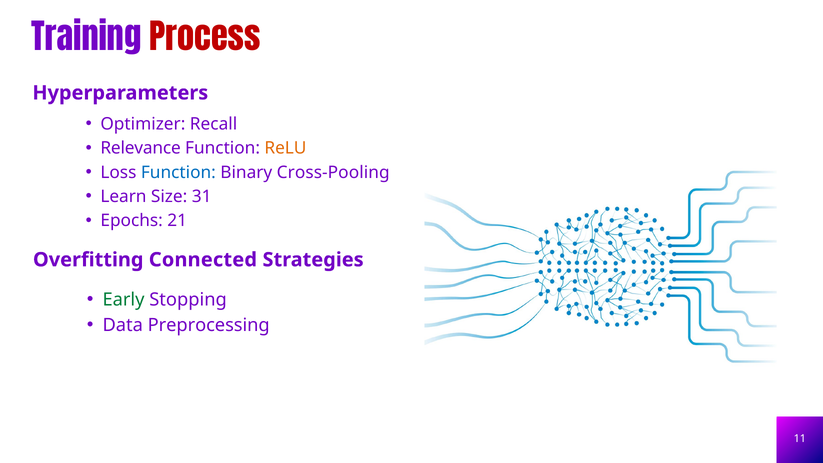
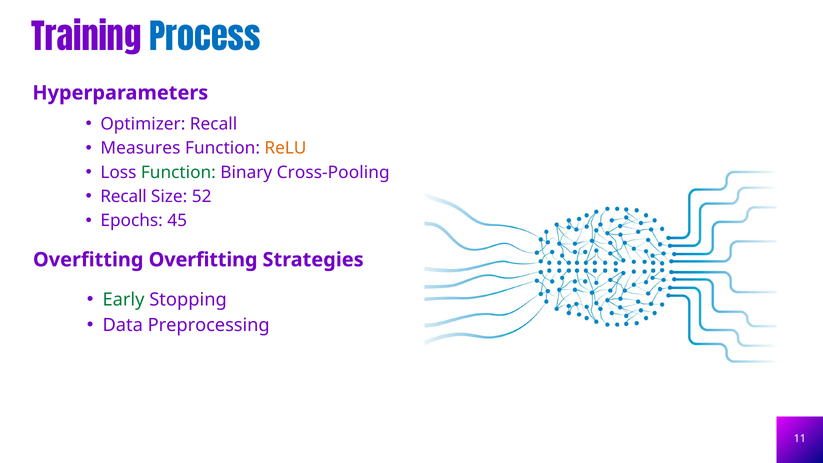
Process colour: red -> blue (205, 39)
Relevance: Relevance -> Measures (140, 148)
Function colour: blue -> green (178, 172)
Learn: Learn -> Recall (124, 197)
31: 31 -> 52 (202, 197)
21: 21 -> 45 (177, 221)
Overfitting Connected: Connected -> Overfitting (203, 260)
